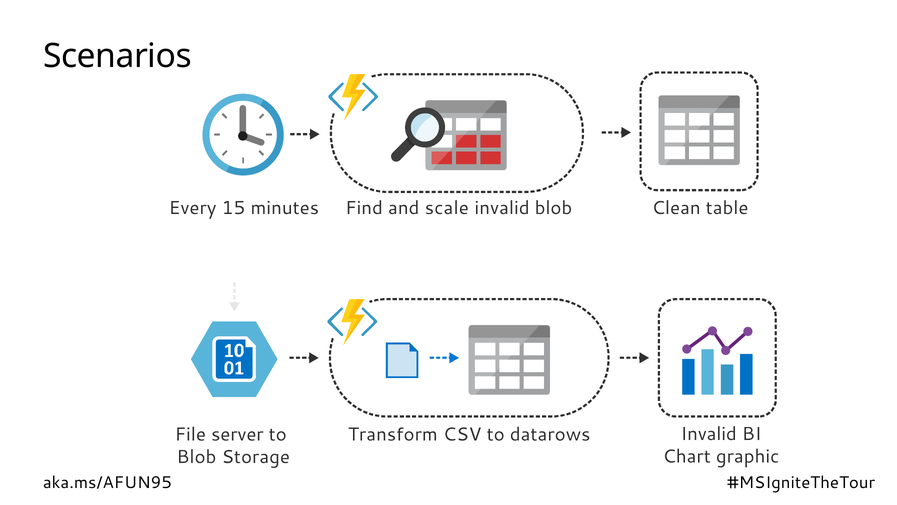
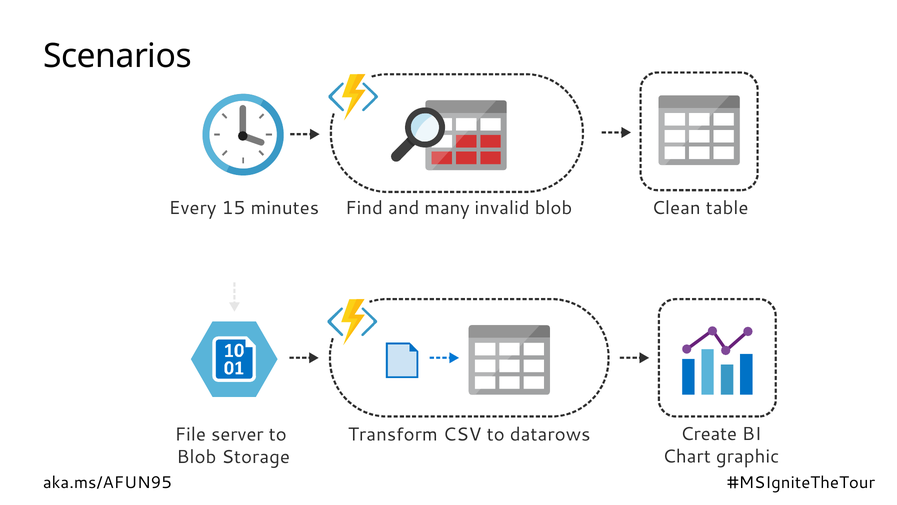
scale: scale -> many (447, 208)
Invalid: Invalid -> Create (709, 434)
